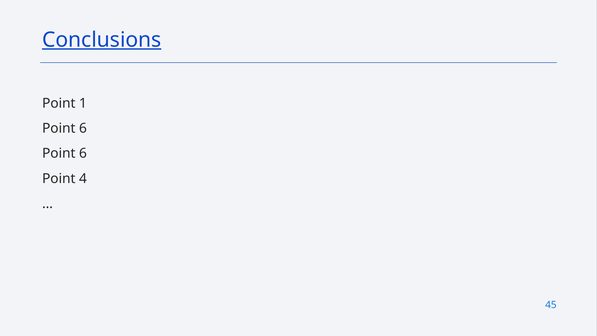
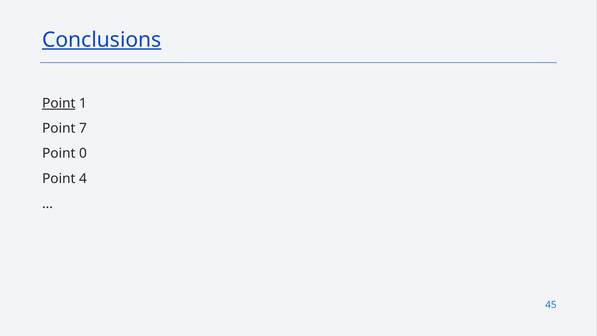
Point underline: none -> present (59, 103)
6: 6 -> 7 (83, 128)
6: 6 -> 0 (83, 153)
